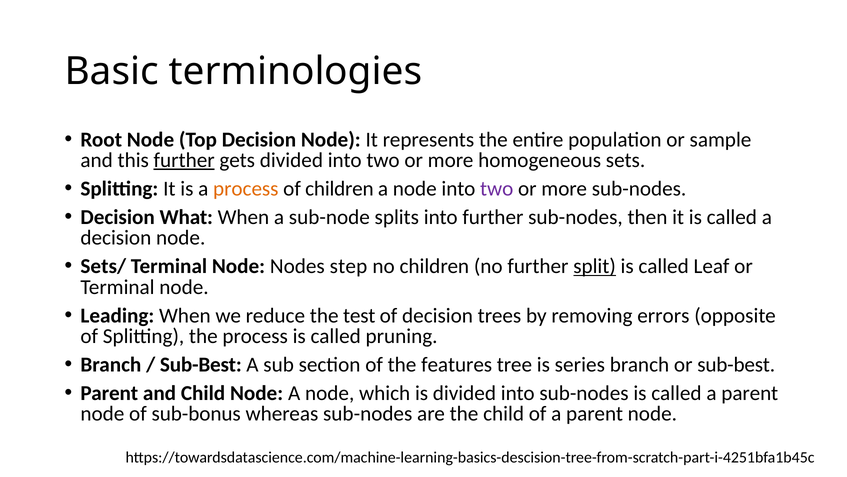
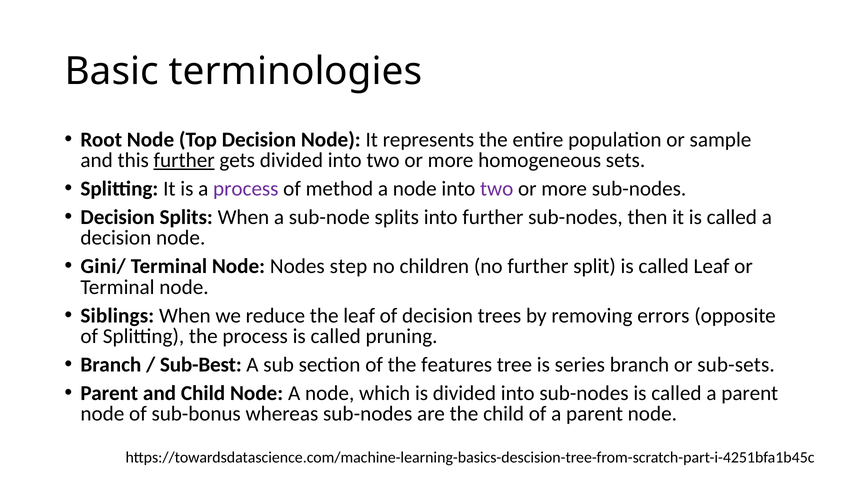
process colour: orange -> purple (246, 189)
of children: children -> method (339, 189)
Decision What: What -> Splits (186, 217)
Sets/: Sets/ -> Gini/ (103, 266)
split underline: present -> none (595, 266)
Leading: Leading -> Siblings (117, 315)
the test: test -> leaf (359, 315)
or sub-best: sub-best -> sub-sets (736, 364)
